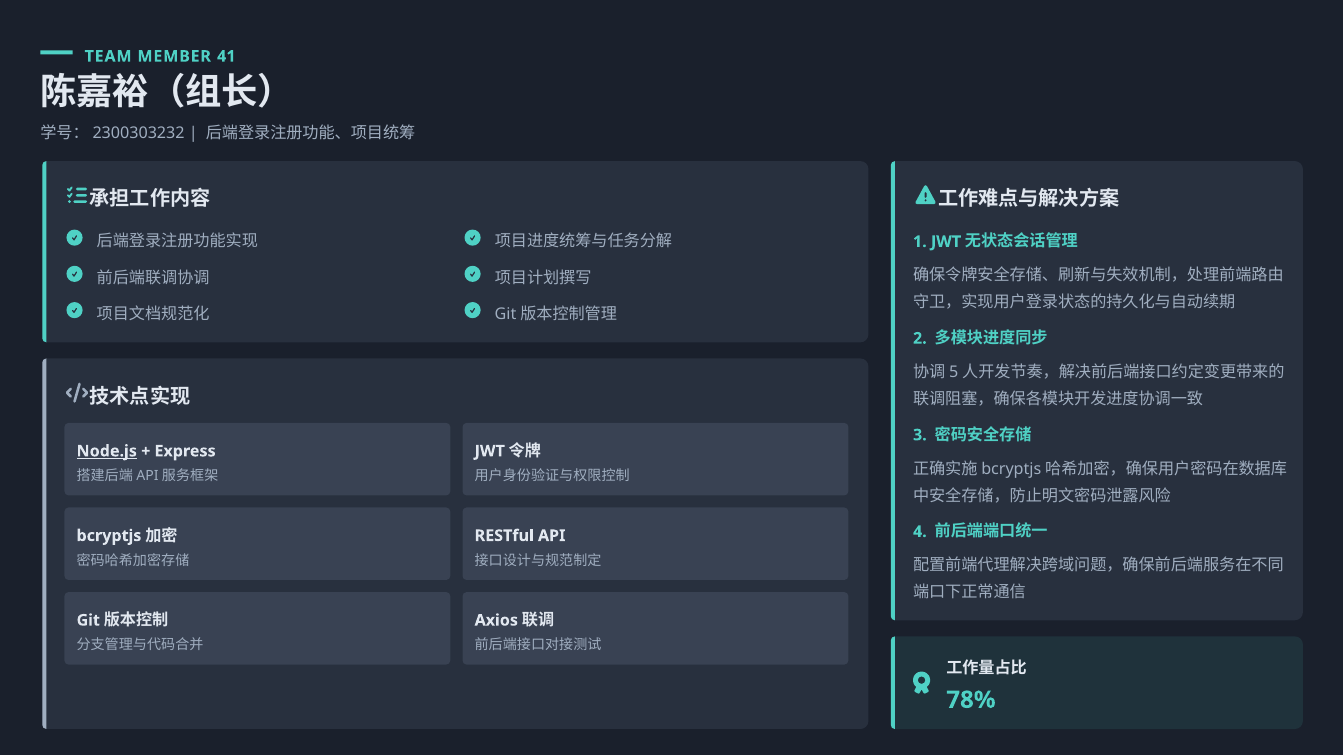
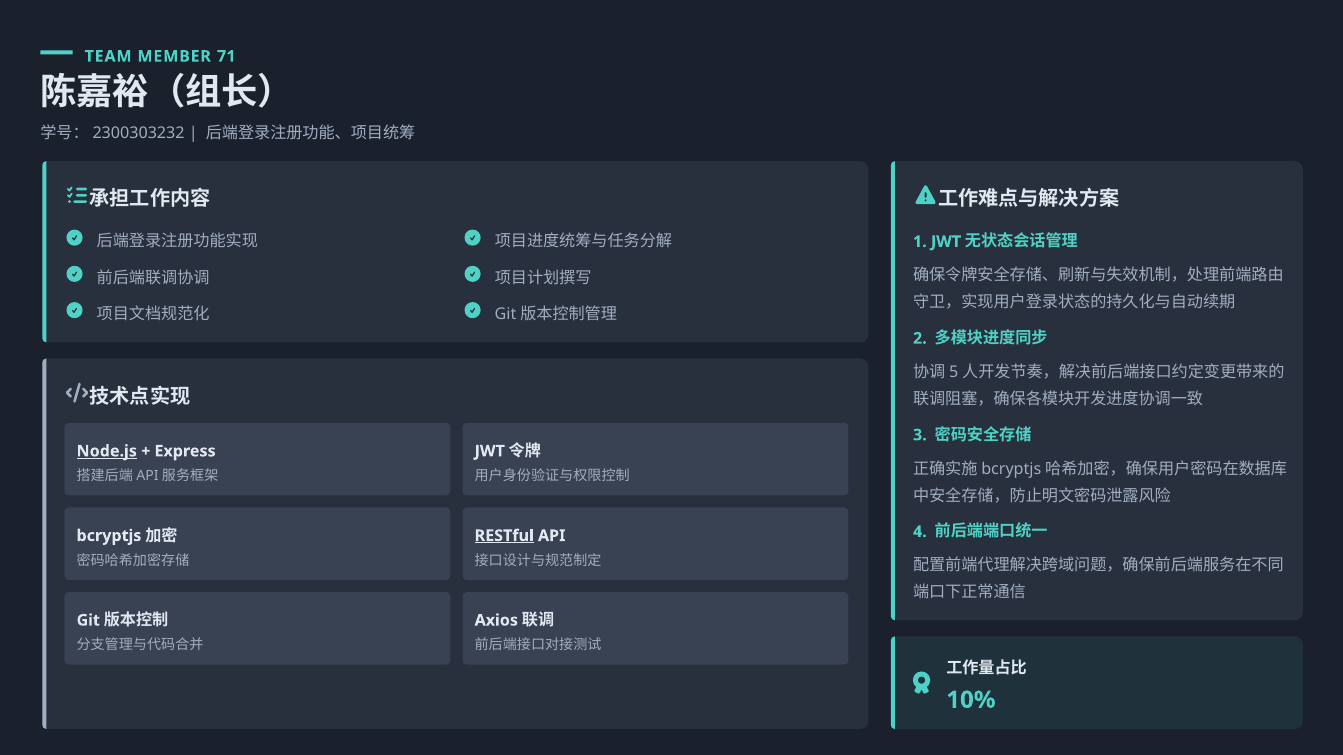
41: 41 -> 71 (226, 56)
RESTful underline: none -> present (504, 536)
78%: 78% -> 10% (971, 700)
